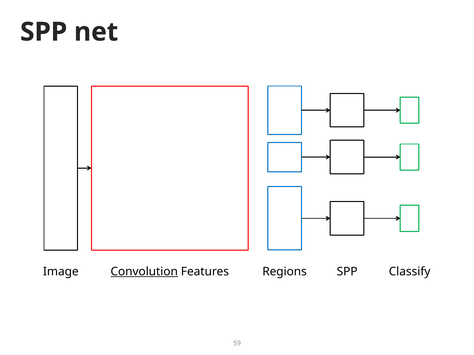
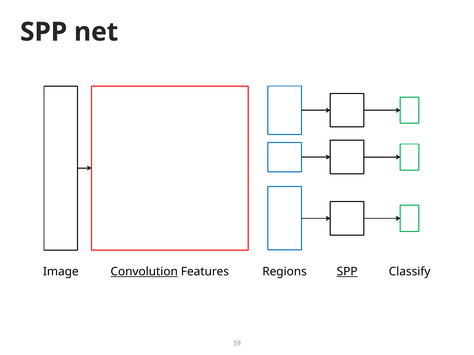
SPP underline: none -> present (347, 272)
